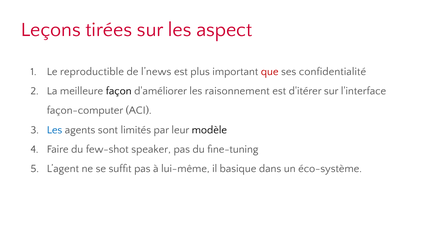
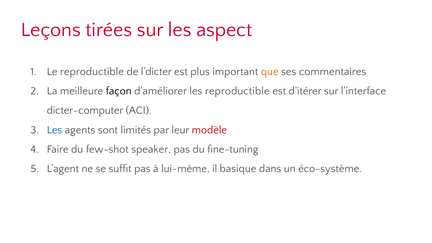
l’news: l’news -> l’dicter (156, 71)
que colour: red -> orange (270, 71)
confidentialité: confidentialité -> commentaires (333, 71)
les raisonnement: raisonnement -> reproductible (237, 91)
façon-computer: façon-computer -> dicter-computer (85, 110)
modèle colour: black -> red (209, 130)
